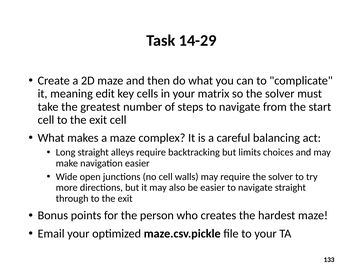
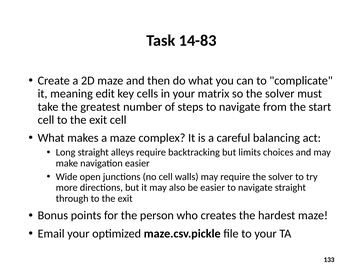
14-29: 14-29 -> 14-83 (198, 41)
